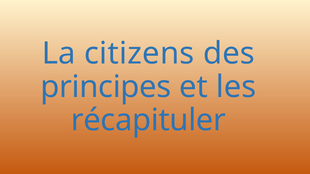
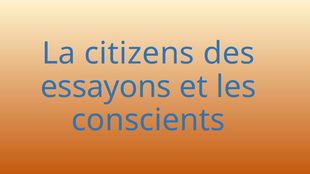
principes: principes -> essayons (106, 87)
récapituler: récapituler -> conscients (148, 120)
